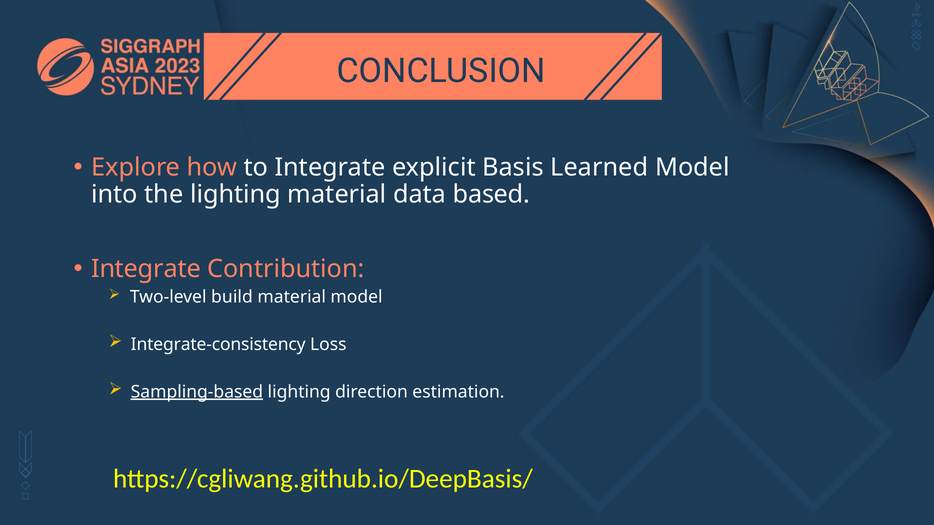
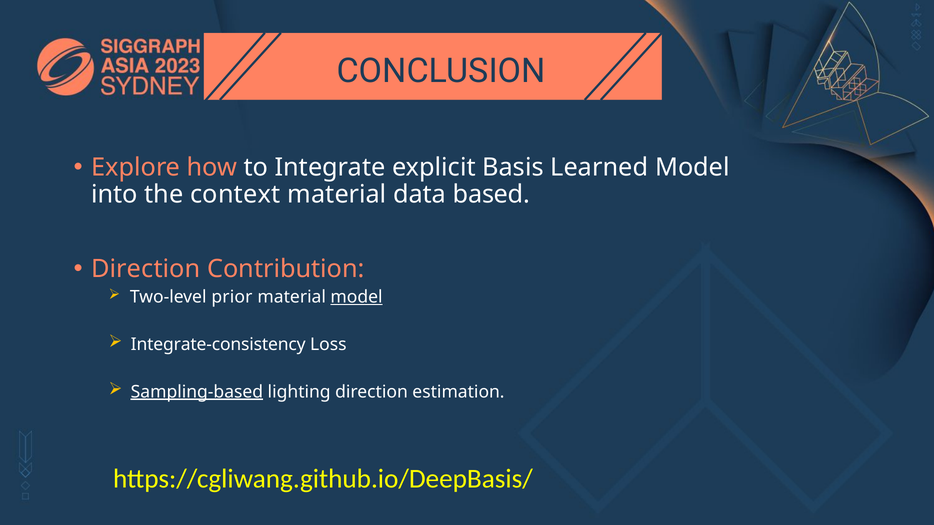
the lighting: lighting -> context (235, 195)
Integrate: Integrate -> Direction (146, 269)
build: build -> prior (232, 297)
model underline: none -> present (357, 297)
